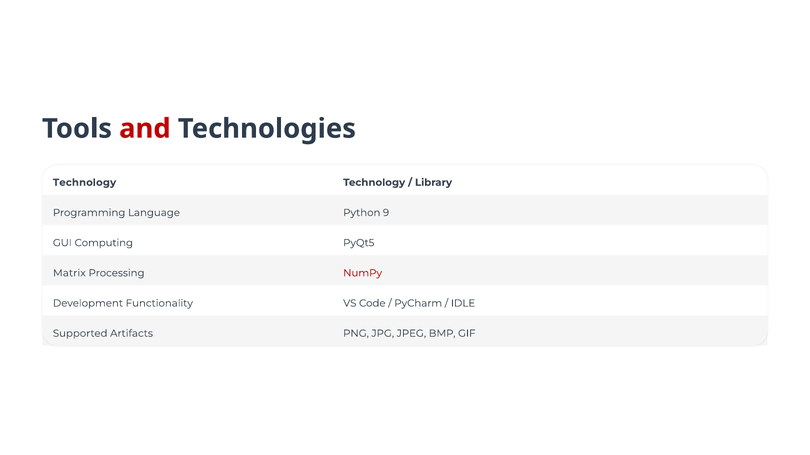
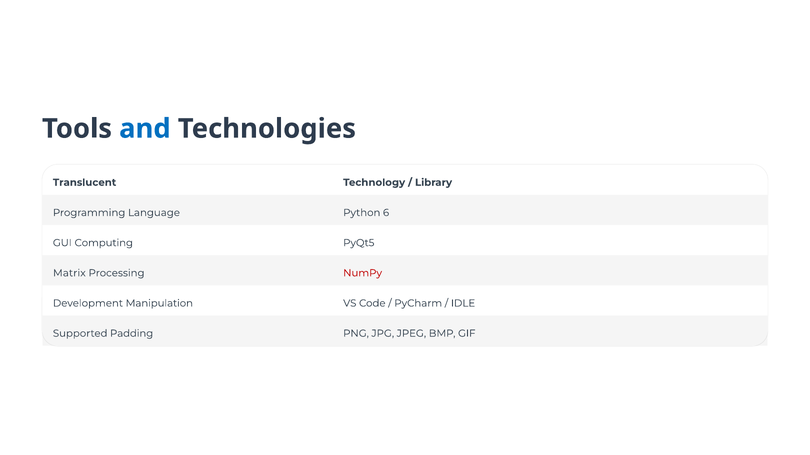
and colour: red -> blue (145, 129)
Technology: Technology -> Translucent (85, 183)
9: 9 -> 6 (386, 213)
Functionality: Functionality -> Manipulation (159, 304)
Artifacts: Artifacts -> Padding (132, 334)
